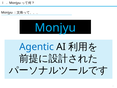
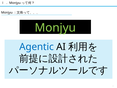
Monjyu colour: light blue -> light green (55, 28)
